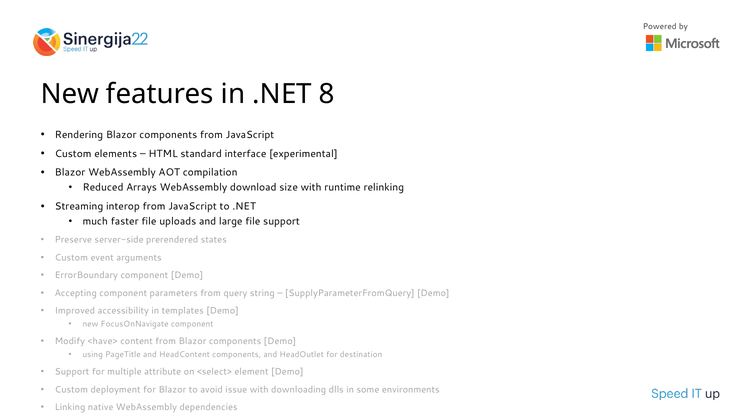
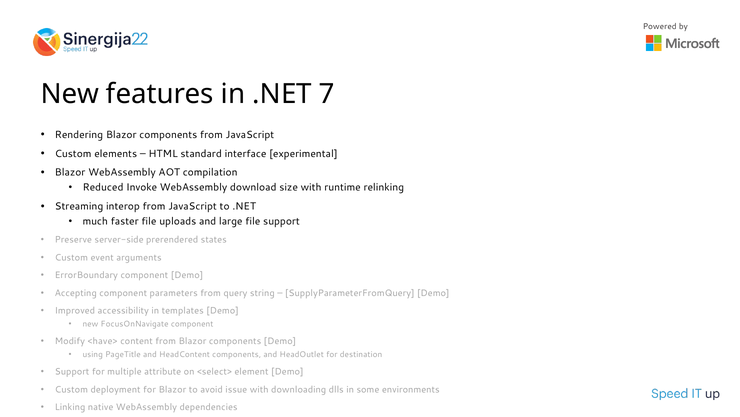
8: 8 -> 7 (327, 94)
Arrays: Arrays -> Invoke (142, 187)
